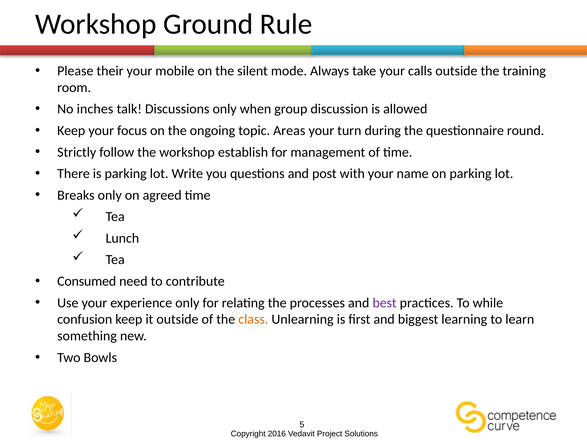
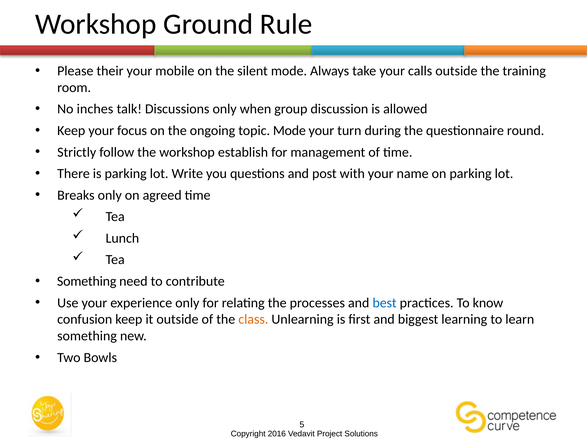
topic Areas: Areas -> Mode (289, 131)
Consumed: Consumed -> Something (87, 281)
best colour: purple -> blue (385, 303)
while: while -> know (488, 303)
